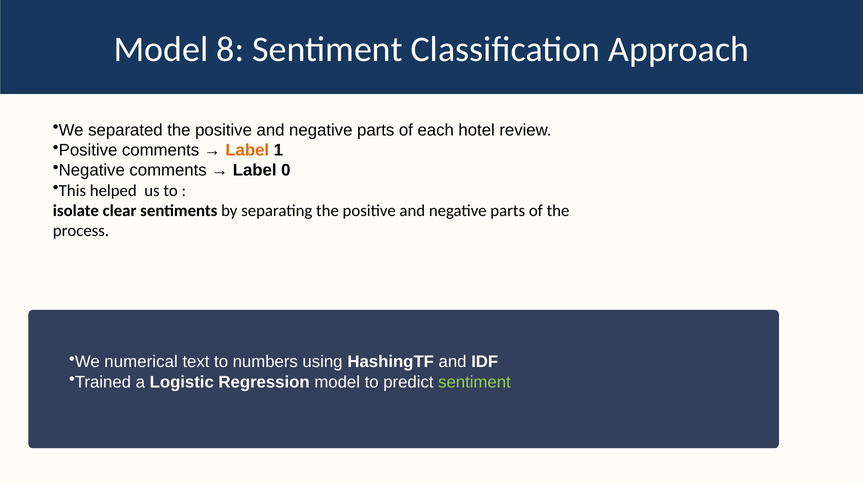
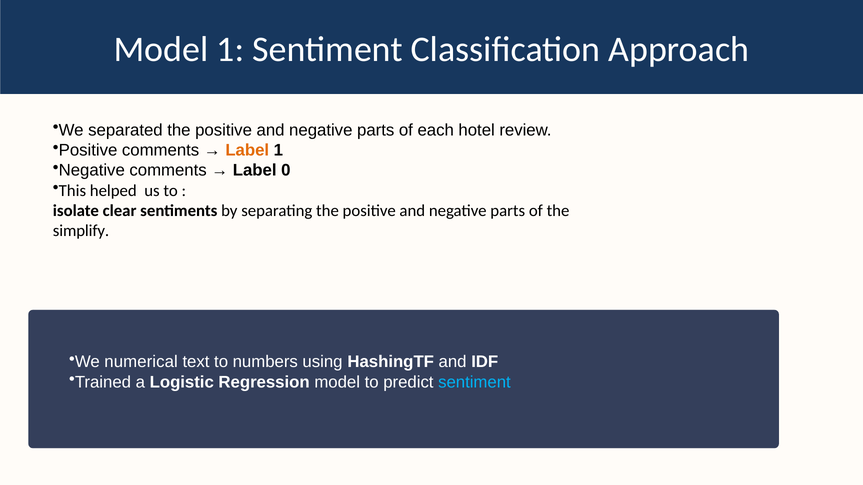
Model 8: 8 -> 1 (230, 50)
process: process -> simplify (81, 231)
sentiment colour: light green -> light blue (474, 382)
